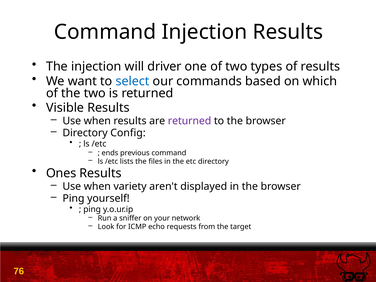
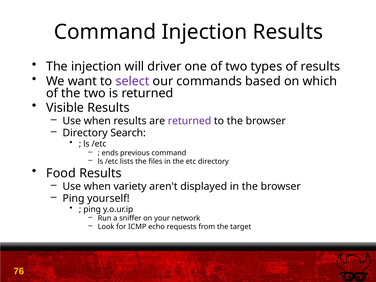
select colour: blue -> purple (132, 81)
Config: Config -> Search (128, 133)
Ones: Ones -> Food (61, 173)
